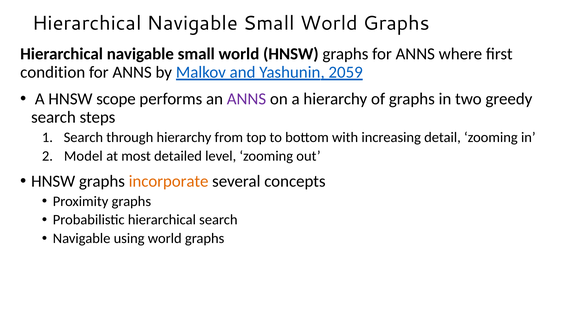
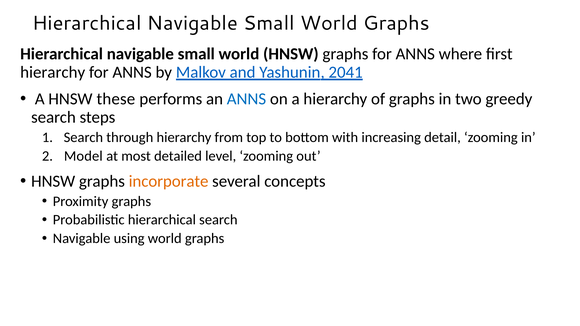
condition: condition -> hierarchy (53, 72)
2059: 2059 -> 2041 (346, 72)
scope: scope -> these (116, 99)
ANNS colour: purple -> blue (246, 99)
